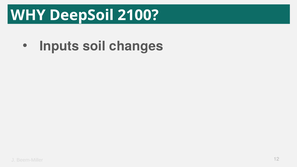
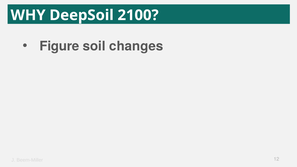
Inputs: Inputs -> Figure (59, 46)
